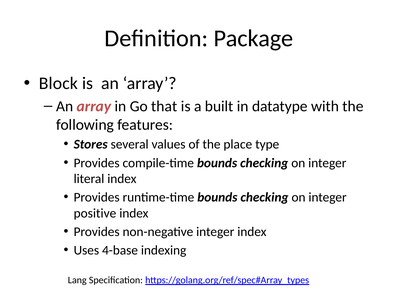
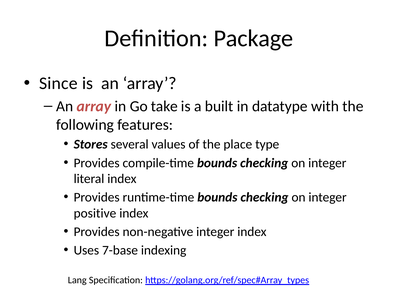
Block: Block -> Since (58, 84)
that: that -> take (164, 106)
4-base: 4-base -> 7-base (120, 251)
